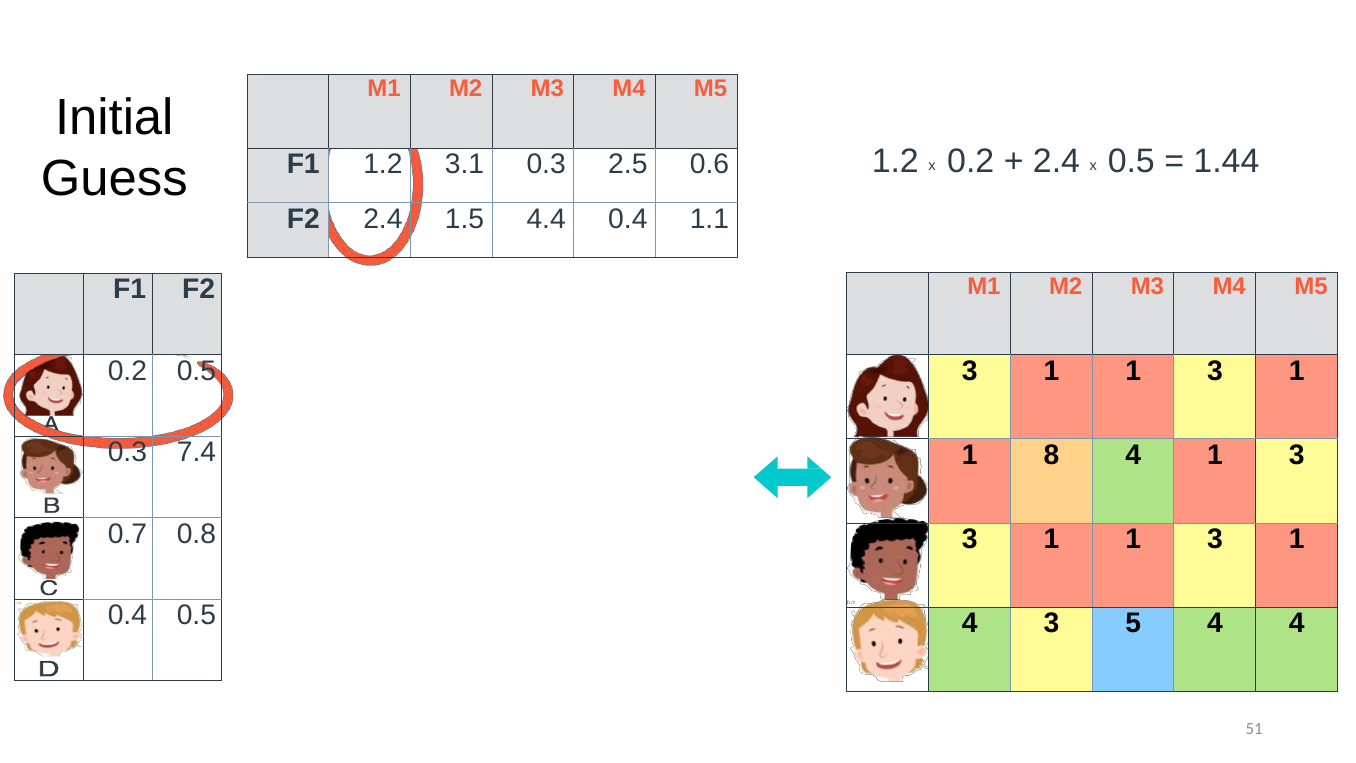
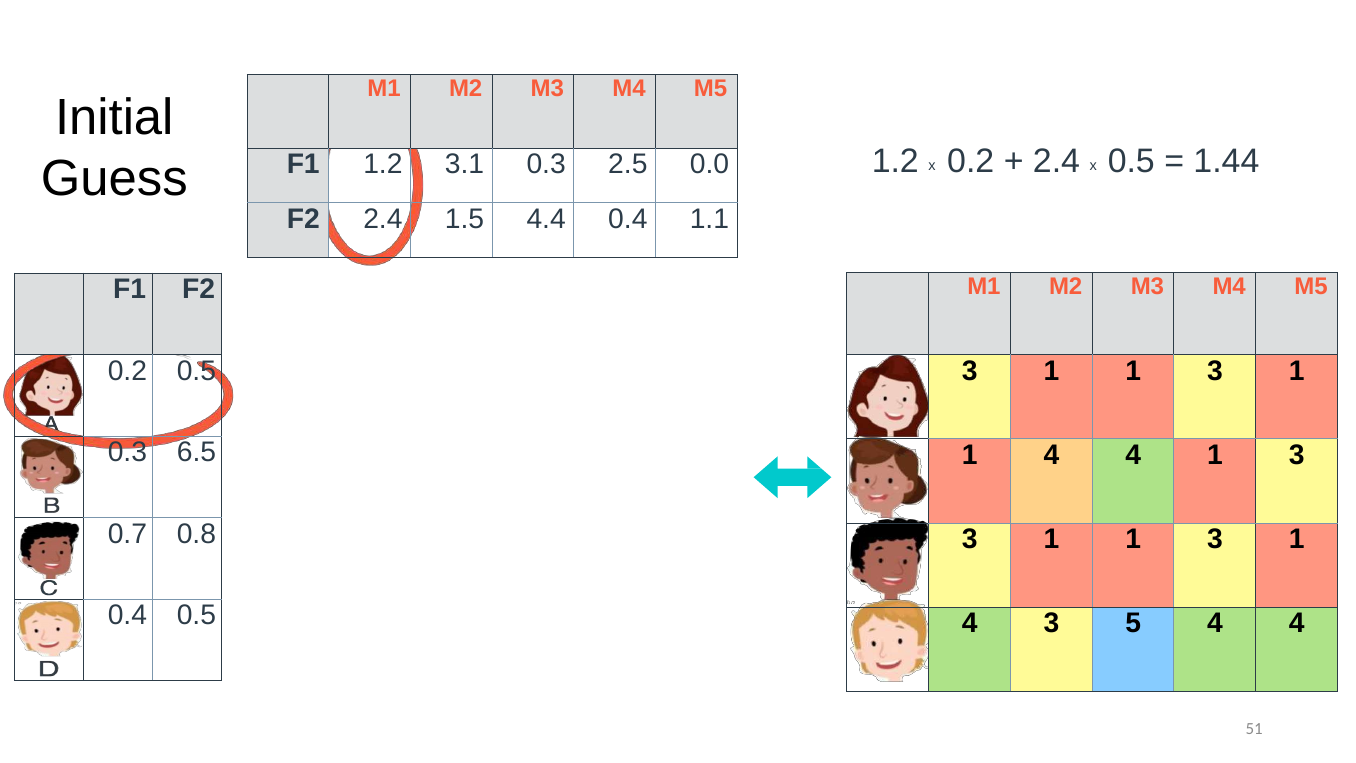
0.6: 0.6 -> 0.0 (709, 165)
7.4: 7.4 -> 6.5 (197, 452)
8: 8 -> 4 (1051, 455)
